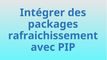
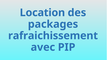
Intégrer: Intégrer -> Location (42, 13)
